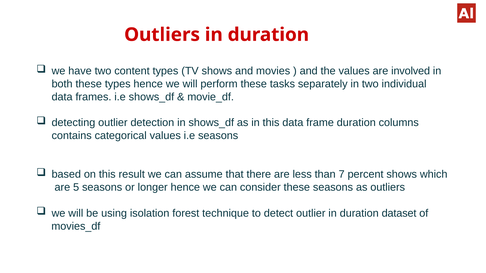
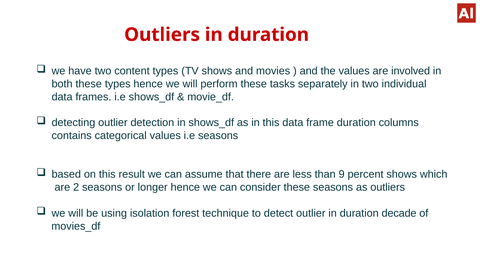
7: 7 -> 9 (342, 175)
5: 5 -> 2 (76, 188)
dataset: dataset -> decade (399, 214)
